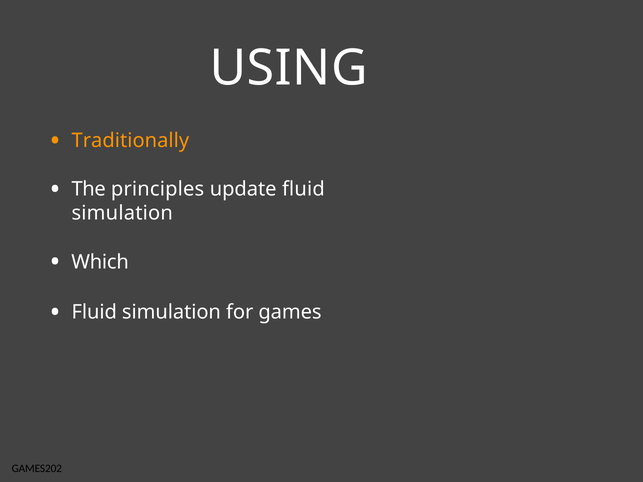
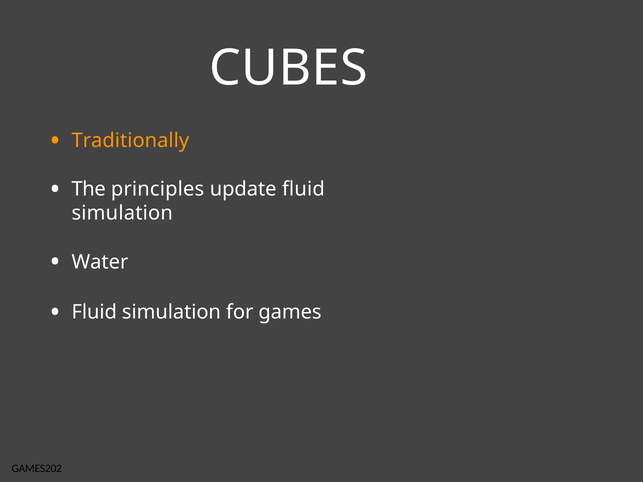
USING: USING -> CUBES (289, 68)
Which: Which -> Water (100, 262)
